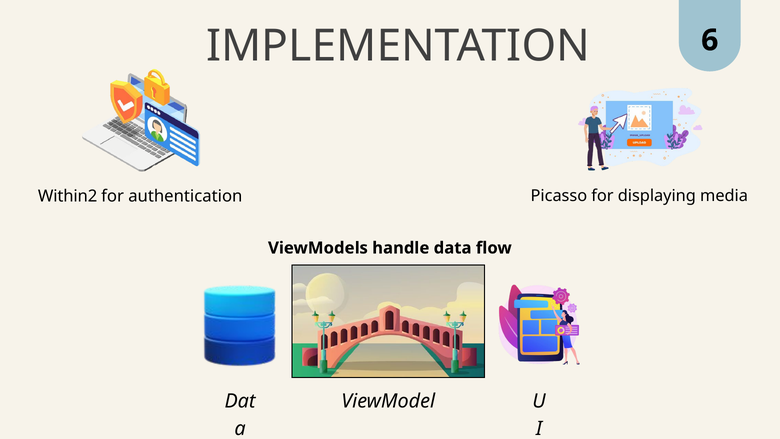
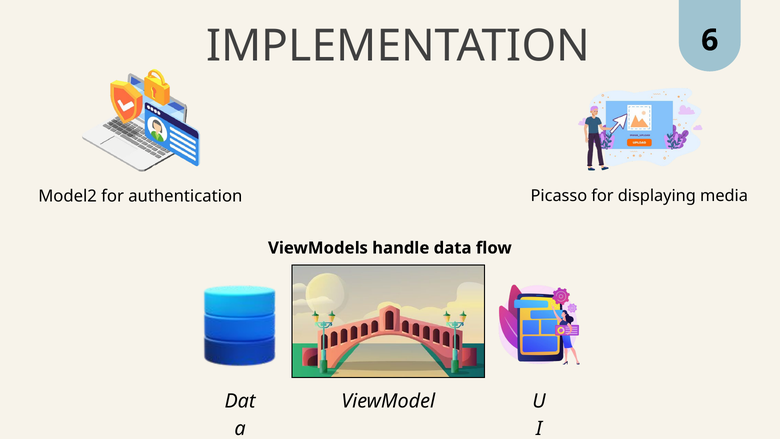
Within2: Within2 -> Model2 (68, 196)
